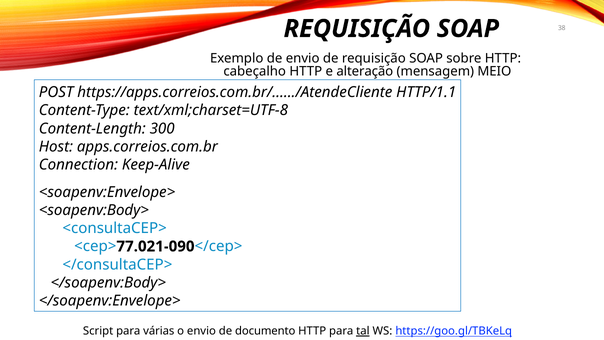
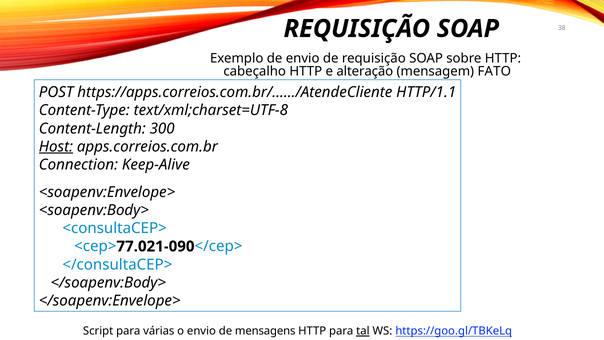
MEIO: MEIO -> FATO (494, 71)
Host underline: none -> present (56, 147)
documento: documento -> mensagens (265, 331)
